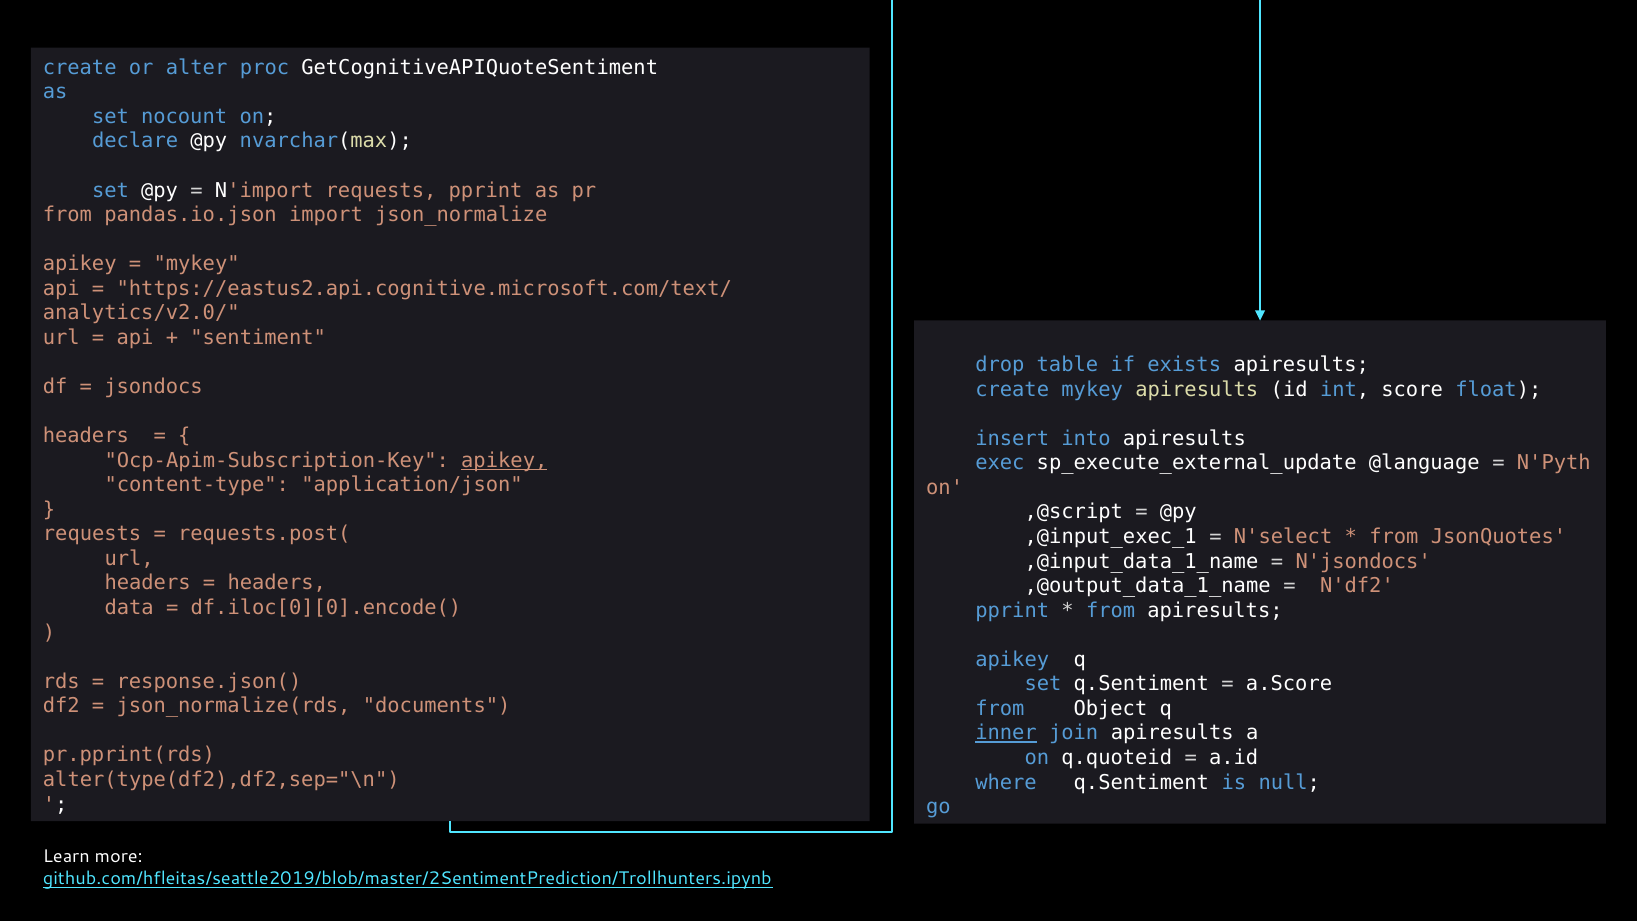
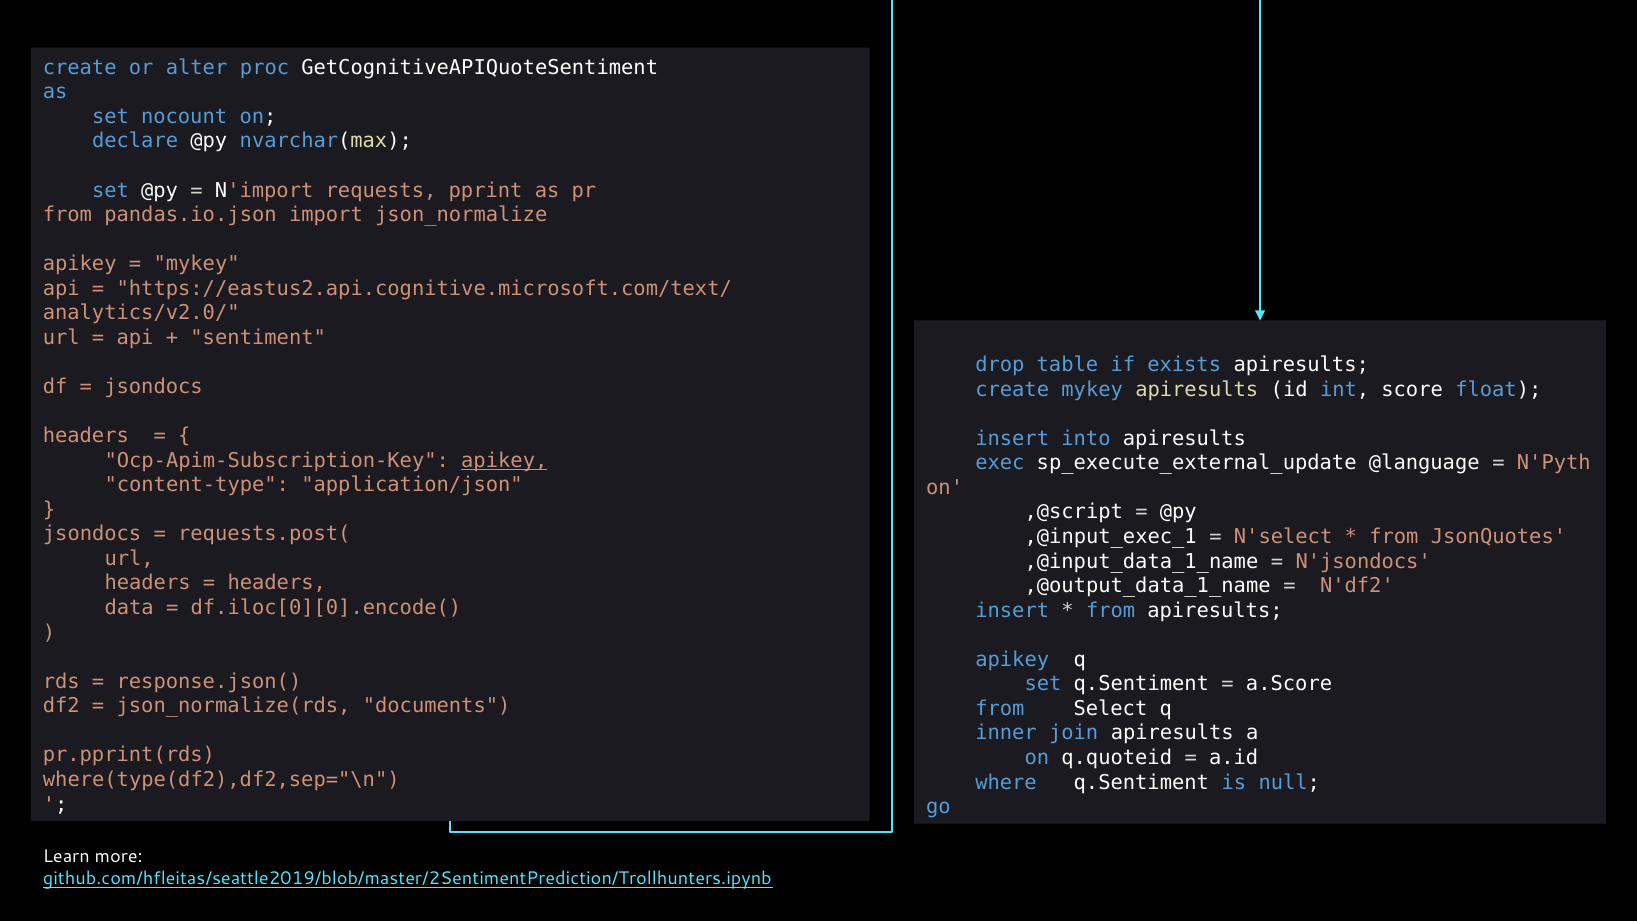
requests: requests -> jsondocs (92, 534)
pprint: pprint -> insert (1012, 610)
Object: Object -> Select (1110, 708)
inner underline: present -> none (1006, 733)
alter(type(df2),df2,sep="\n: alter(type(df2),df2,sep="\n -> where(type(df2),df2,sep="\n (221, 780)
